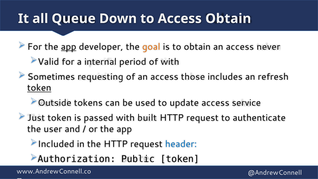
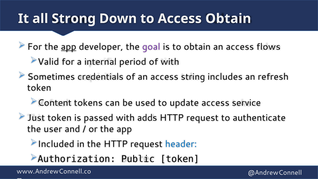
Queue: Queue -> Strong (74, 19)
goal colour: orange -> purple (151, 47)
never: never -> flows (268, 47)
requesting: requesting -> credentials (100, 77)
those: those -> string (193, 77)
token underline: present -> none (39, 88)
Outside: Outside -> Content (55, 103)
built: built -> adds (147, 118)
